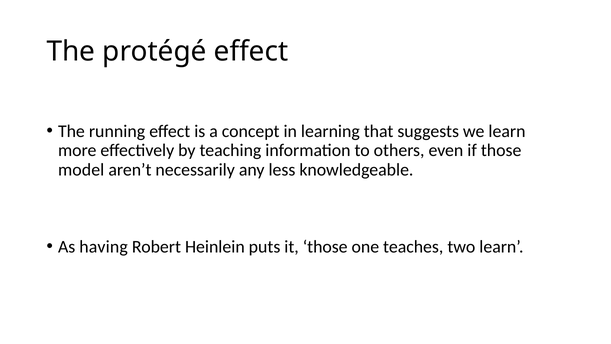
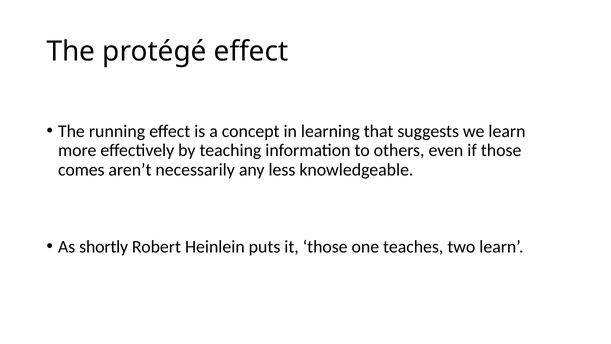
model: model -> comes (81, 170)
having: having -> shortly (104, 246)
